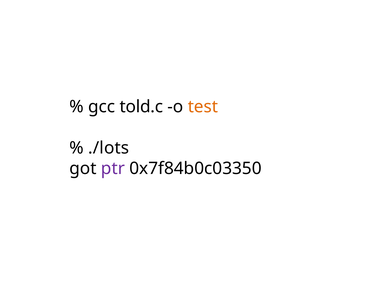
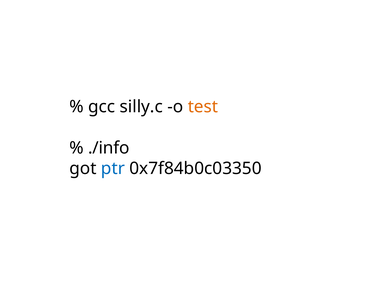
told.c: told.c -> silly.c (141, 107)
./lots: ./lots -> ./info (109, 148)
ptr colour: purple -> blue (113, 169)
